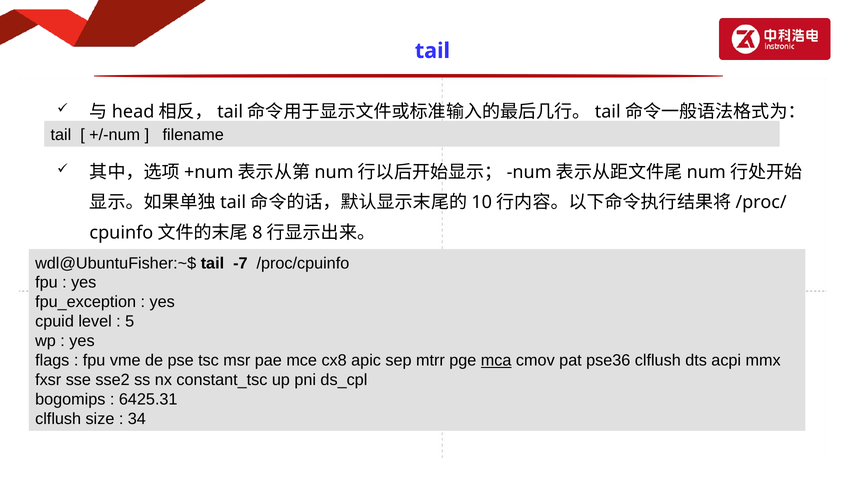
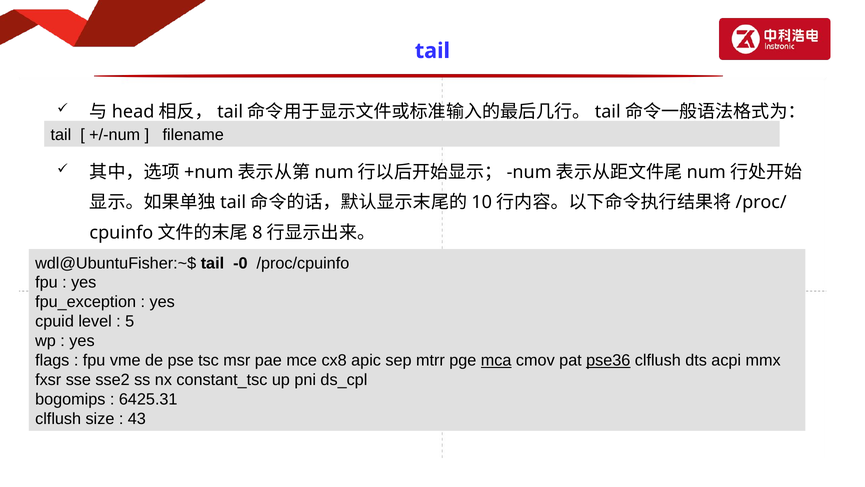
-7: -7 -> -0 (240, 263)
pse36 underline: none -> present (608, 360)
34: 34 -> 43 (137, 419)
